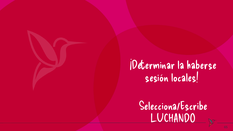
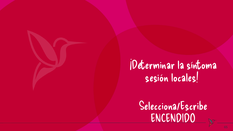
haberse: haberse -> síntoma (202, 65)
LUCHANDO: LUCHANDO -> ENCENDIDO (173, 119)
